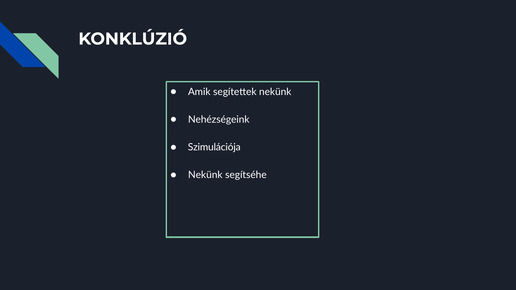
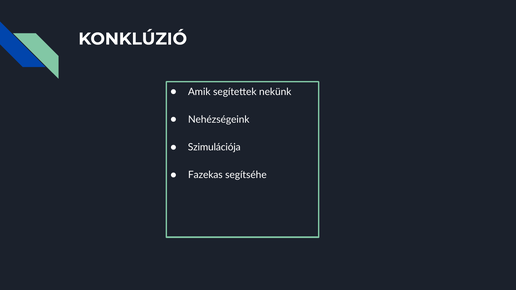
Nekünk: Nekünk -> Fazekas (205, 175)
